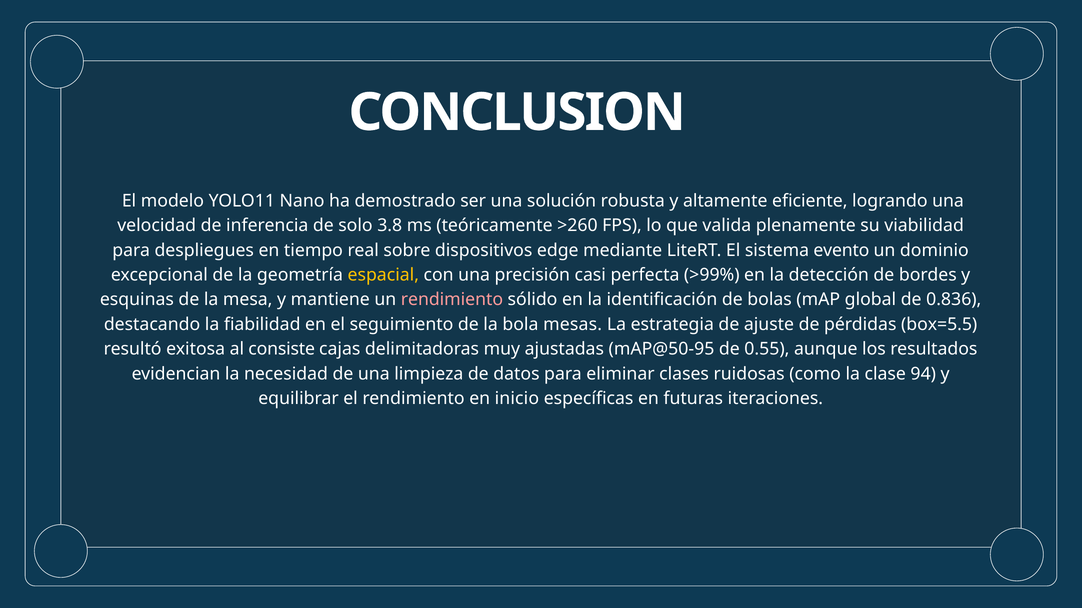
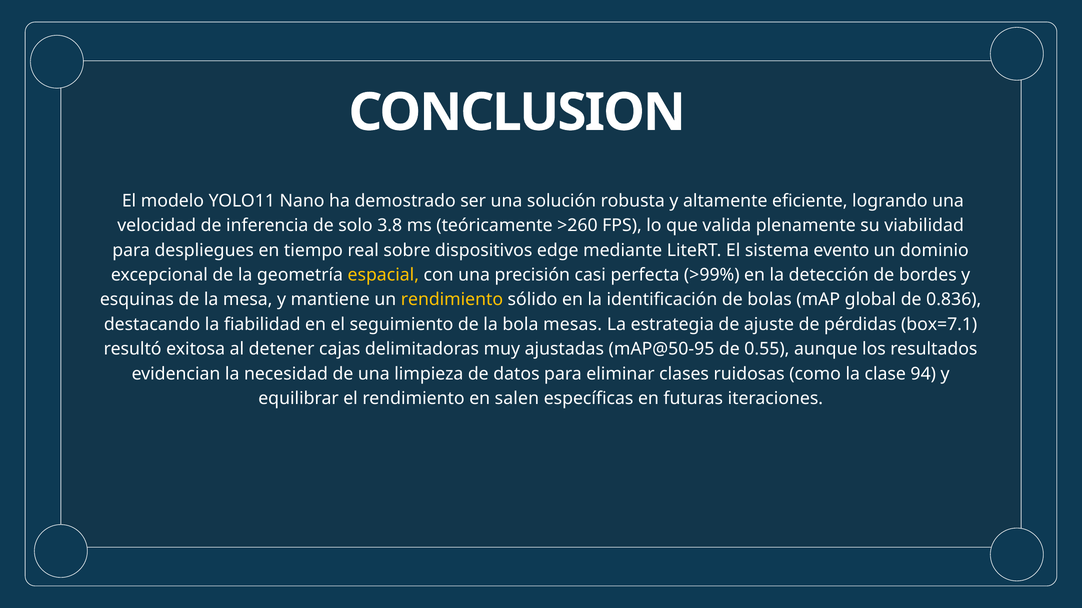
rendimiento colour: pink -> yellow (452, 300)
box=5.5: box=5.5 -> box=7.1 (939, 325)
consiste: consiste -> detener (282, 349)
inicio: inicio -> salen (517, 399)
